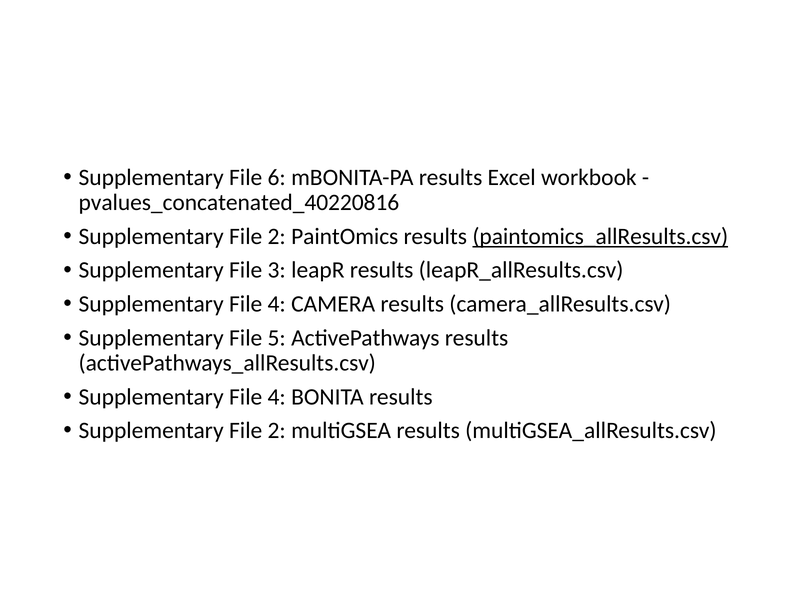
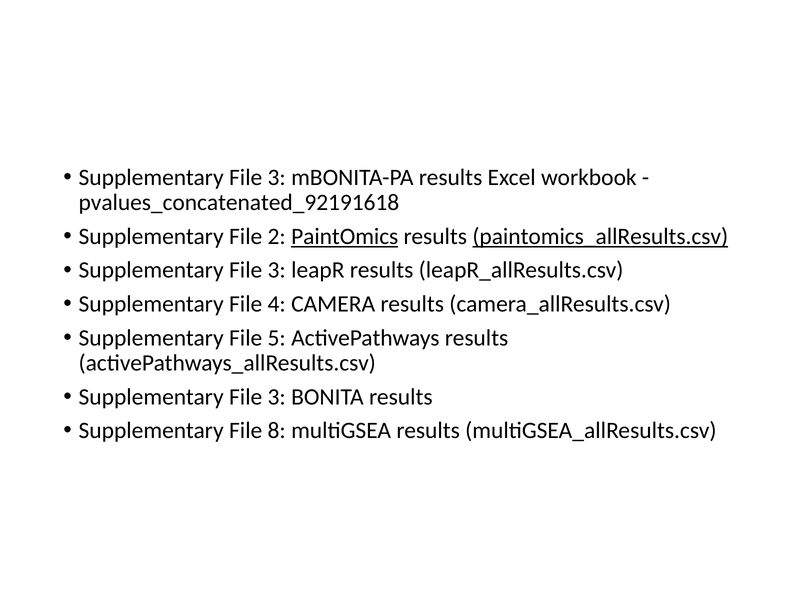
6: 6 -> 3 (277, 177)
pvalues_concatenated_40220816: pvalues_concatenated_40220816 -> pvalues_concatenated_92191618 (239, 203)
PaintOmics underline: none -> present (345, 237)
4: 4 -> 3 (277, 397)
2: 2 -> 8 (277, 431)
